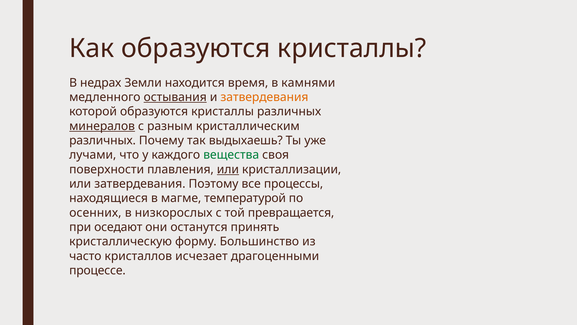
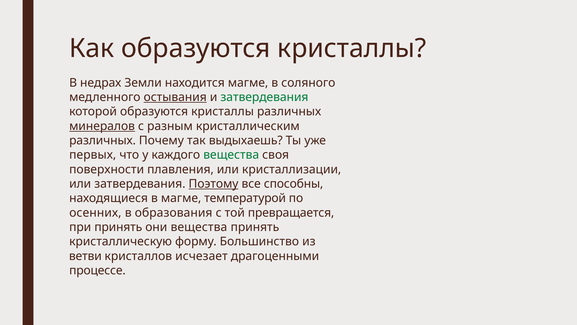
находится время: время -> магме (248, 83)
камнями: камнями -> соляного (308, 83)
затвердевания colour: orange -> green (264, 97)
лучами: лучами -> первых (93, 155)
или underline: present -> none (228, 169)
Поэтому underline: none -> present (214, 184)
процессы: процессы -> способны (294, 184)
низкорослых: низкорослых -> образования (174, 212)
при оседают: оседают -> принять (118, 227)
они останутся: останутся -> вещества (199, 227)
часто: часто -> ветви (85, 256)
